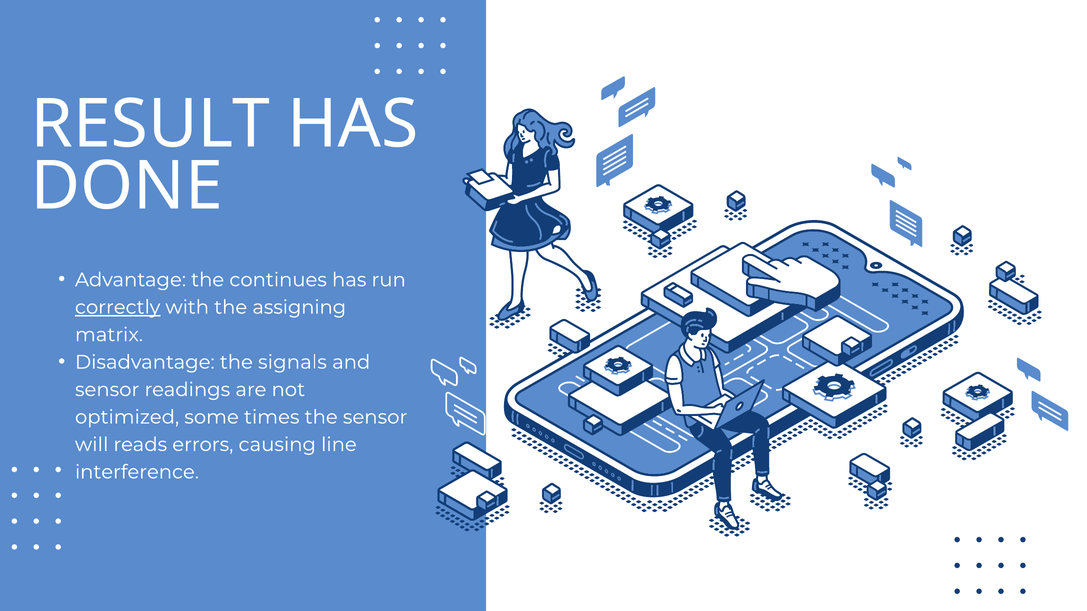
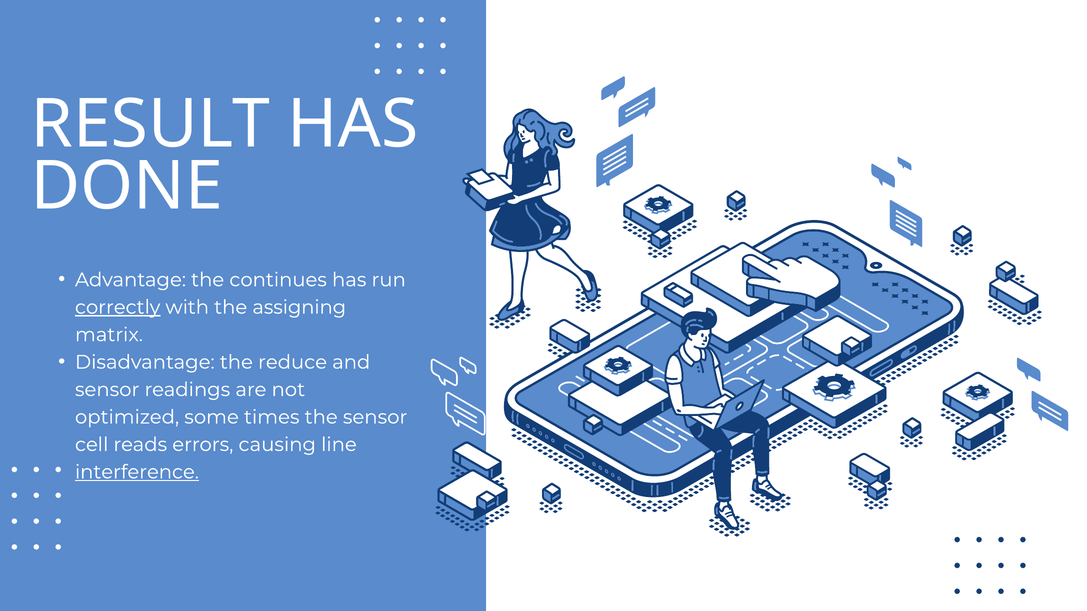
signals: signals -> reduce (293, 362)
will: will -> cell (92, 445)
interference underline: none -> present (137, 472)
